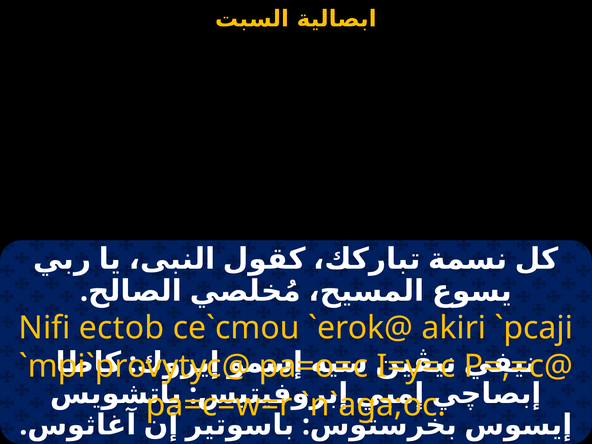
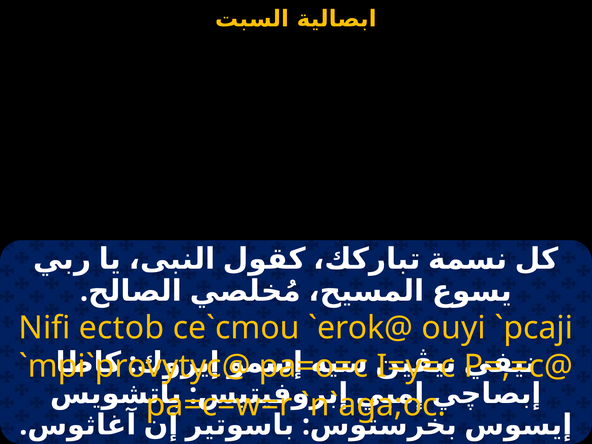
akiri: akiri -> ouyi (454, 328)
